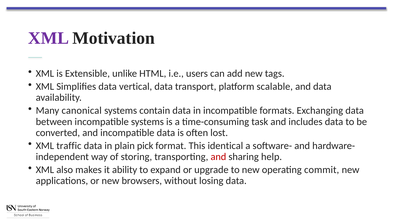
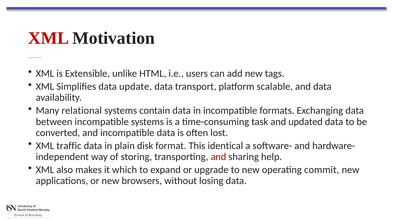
XML colour: purple -> red (49, 38)
vertical: vertical -> update (136, 87)
canonical: canonical -> relational (82, 111)
includes: includes -> updated (306, 122)
pick: pick -> disk (145, 146)
ability: ability -> which (125, 170)
